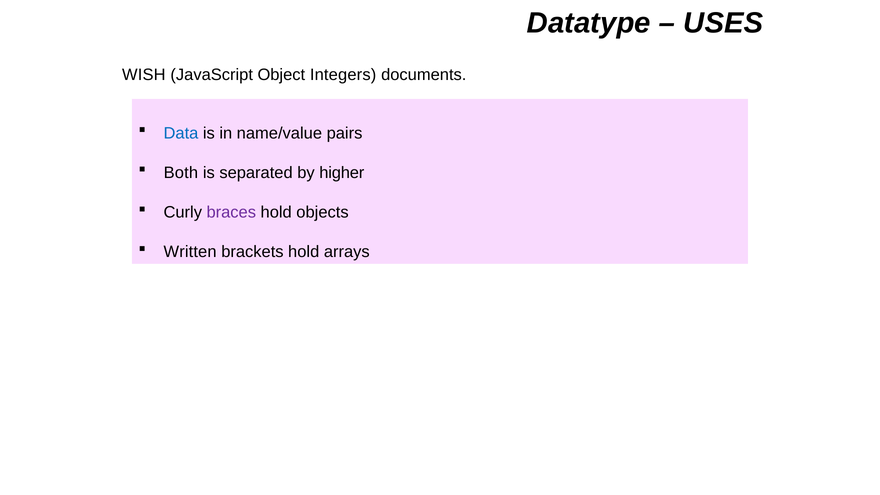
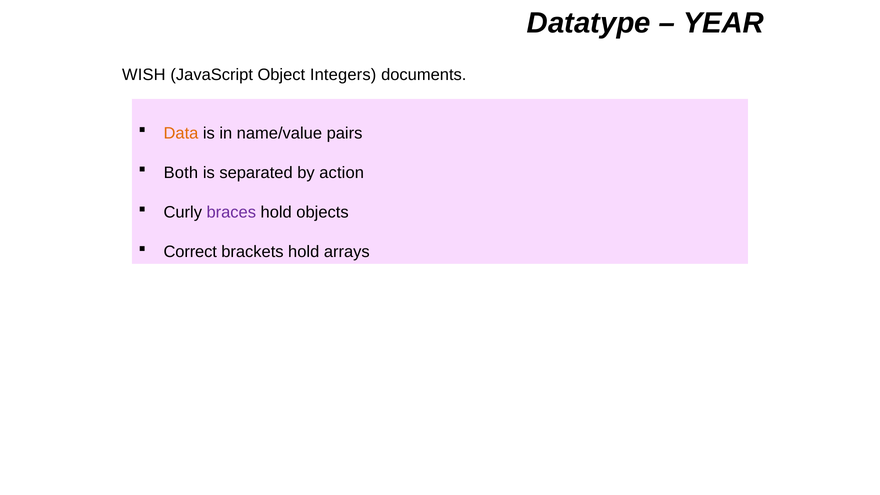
USES: USES -> YEAR (723, 23)
Data colour: blue -> orange (181, 133)
higher: higher -> action (342, 173)
Written: Written -> Correct (190, 252)
